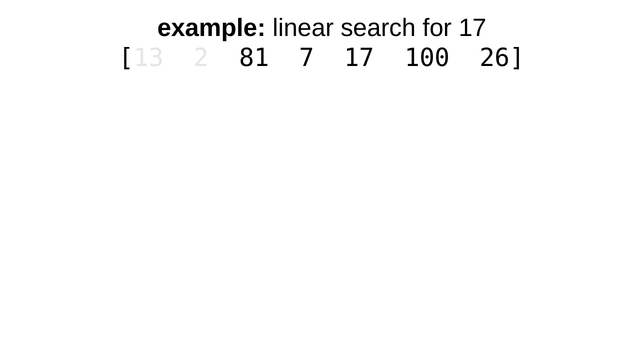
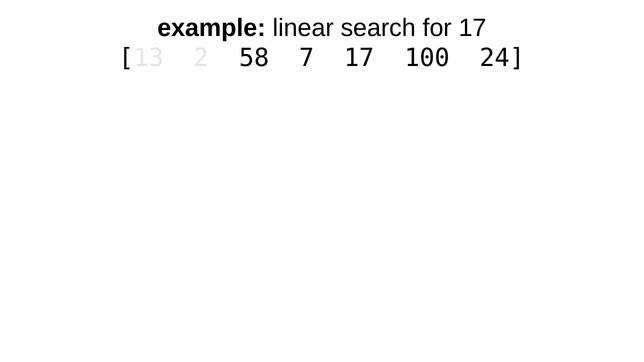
81: 81 -> 58 (254, 58)
26: 26 -> 24 (502, 58)
